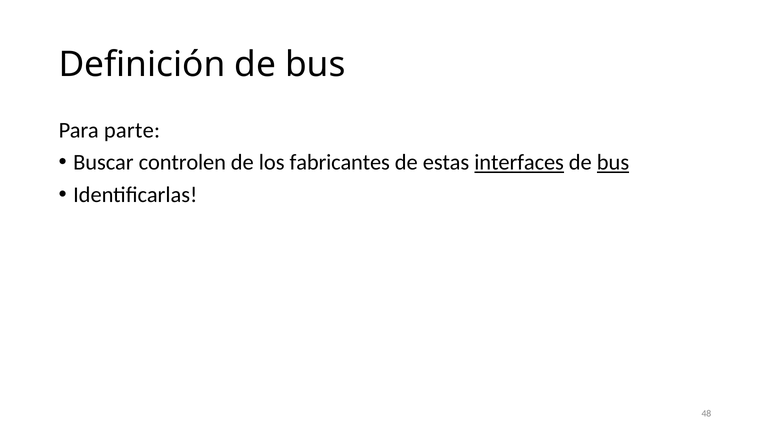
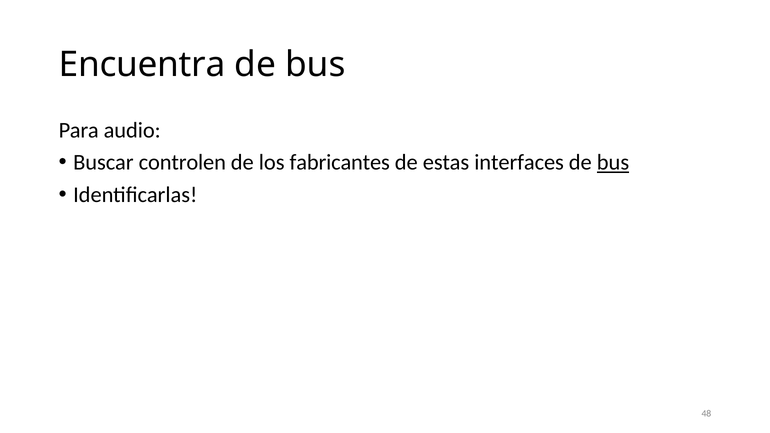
Definición: Definición -> Encuentra (142, 65)
parte: parte -> audio (132, 130)
interfaces underline: present -> none (519, 162)
